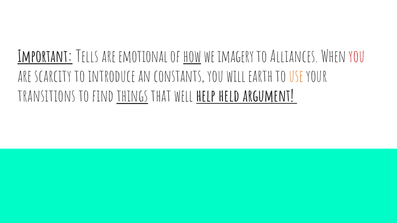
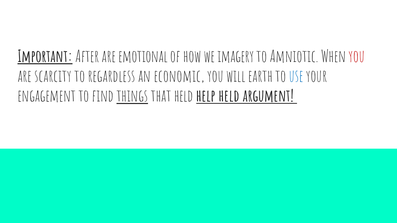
Tells: Tells -> After (87, 57)
how underline: present -> none (192, 57)
Alliances: Alliances -> Amniotic (294, 57)
introduce: introduce -> regardless (112, 77)
constants: constants -> economic (179, 77)
use colour: orange -> blue (296, 77)
transitions: transitions -> engagement (47, 96)
that well: well -> held (184, 96)
